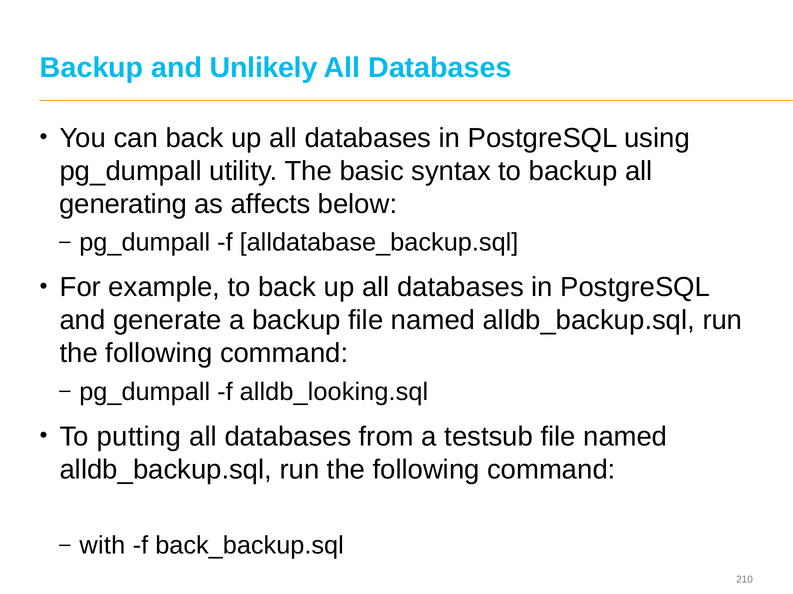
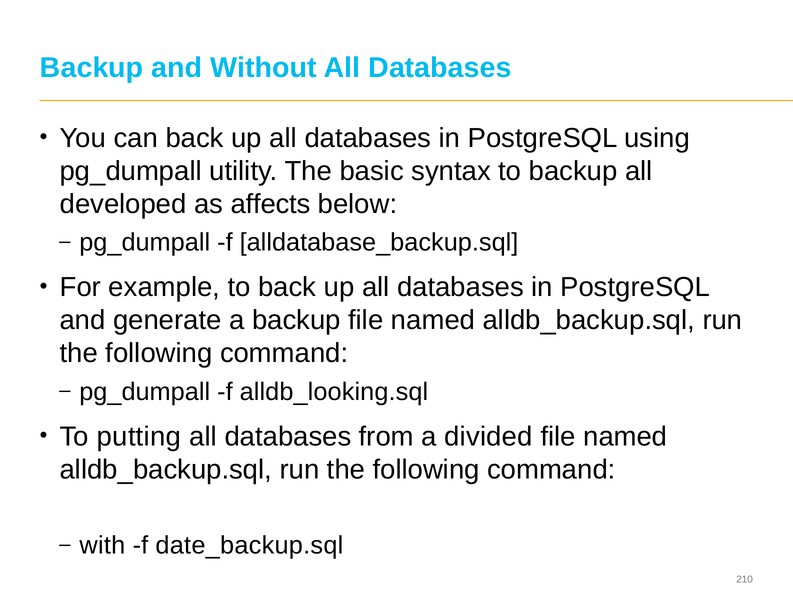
Unlikely: Unlikely -> Without (264, 68)
generating: generating -> developed (123, 204)
testsub: testsub -> divided (489, 437)
back_backup.sql: back_backup.sql -> date_backup.sql (249, 546)
